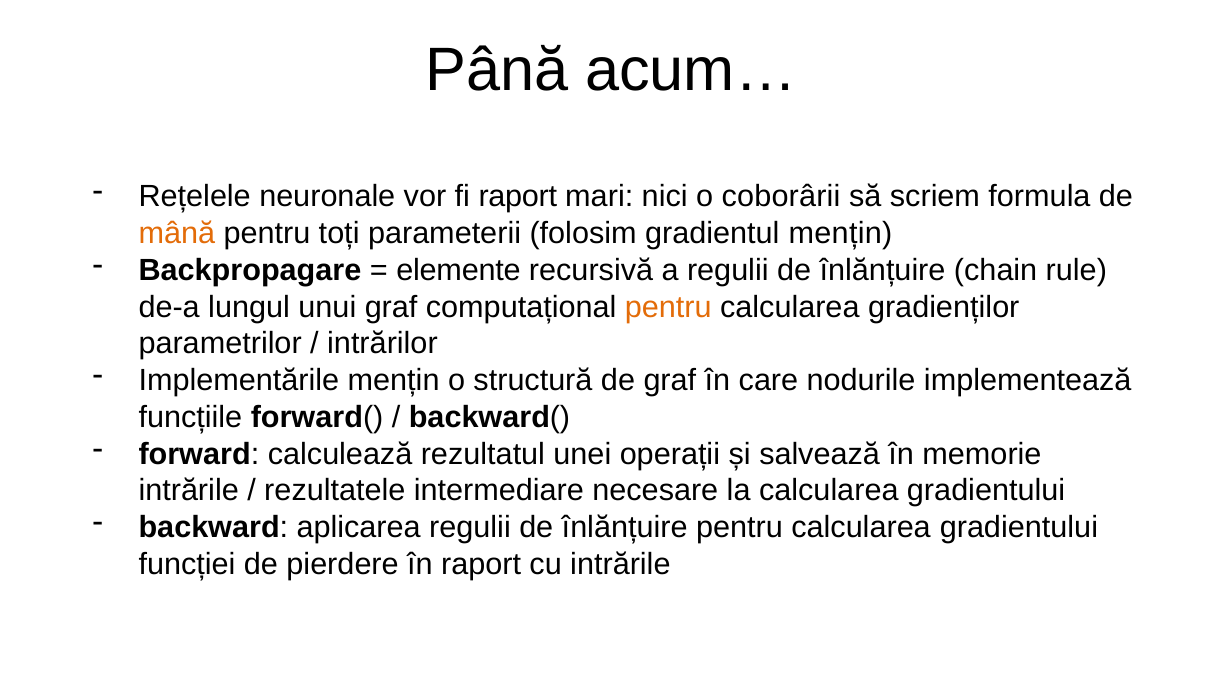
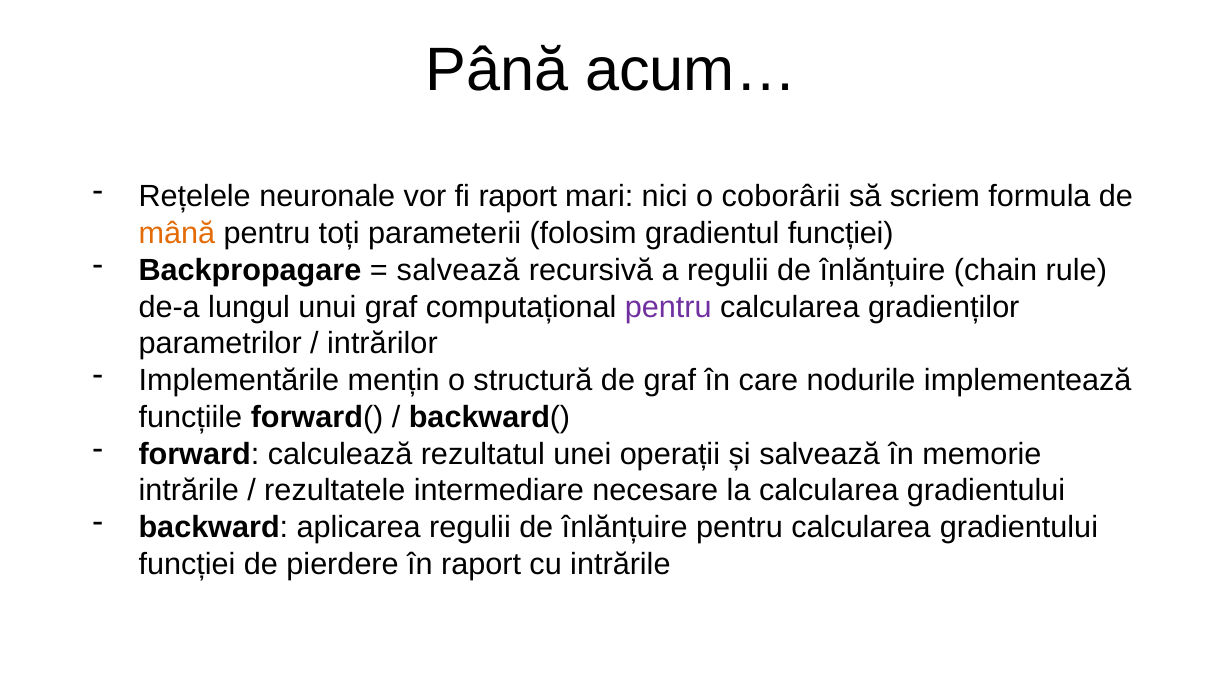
gradientul mențin: mențin -> funcției (841, 234)
elemente: elemente -> salvează (458, 270)
pentru colour: orange -> purple (668, 307)
